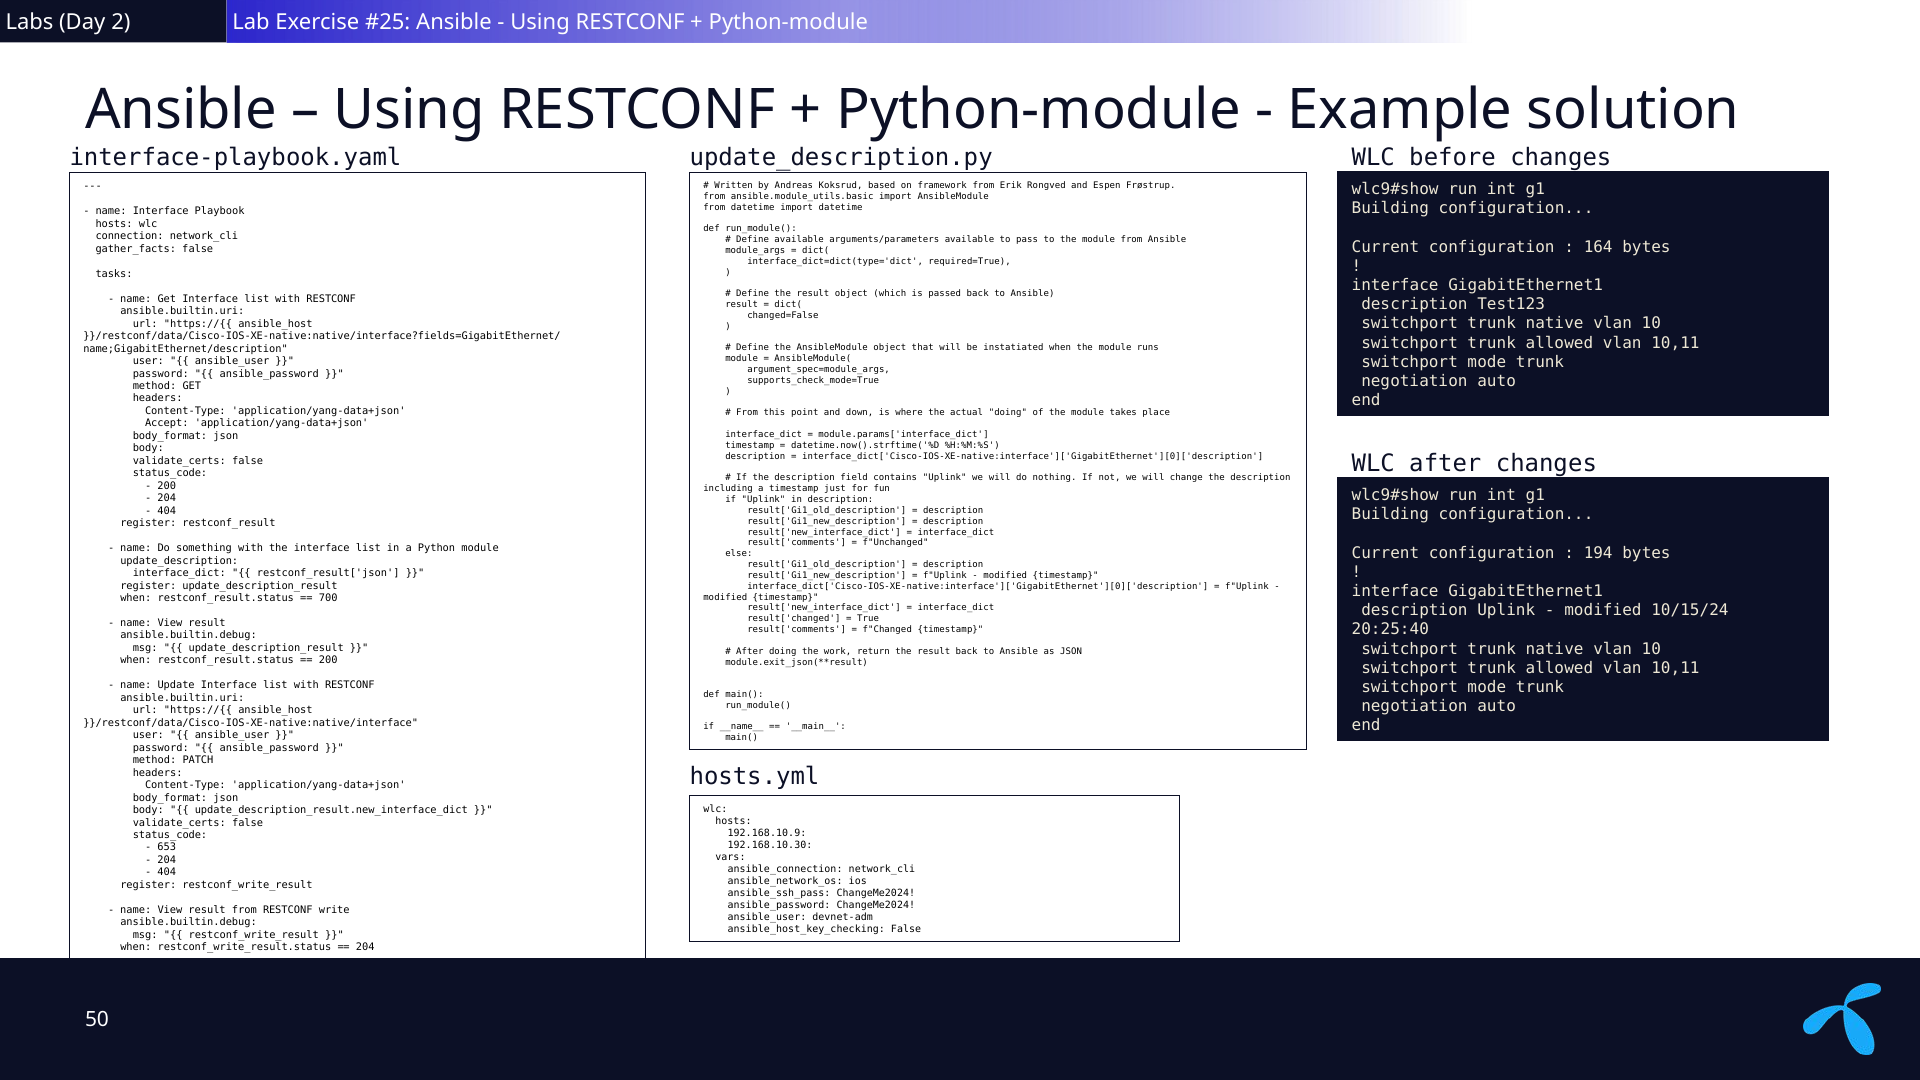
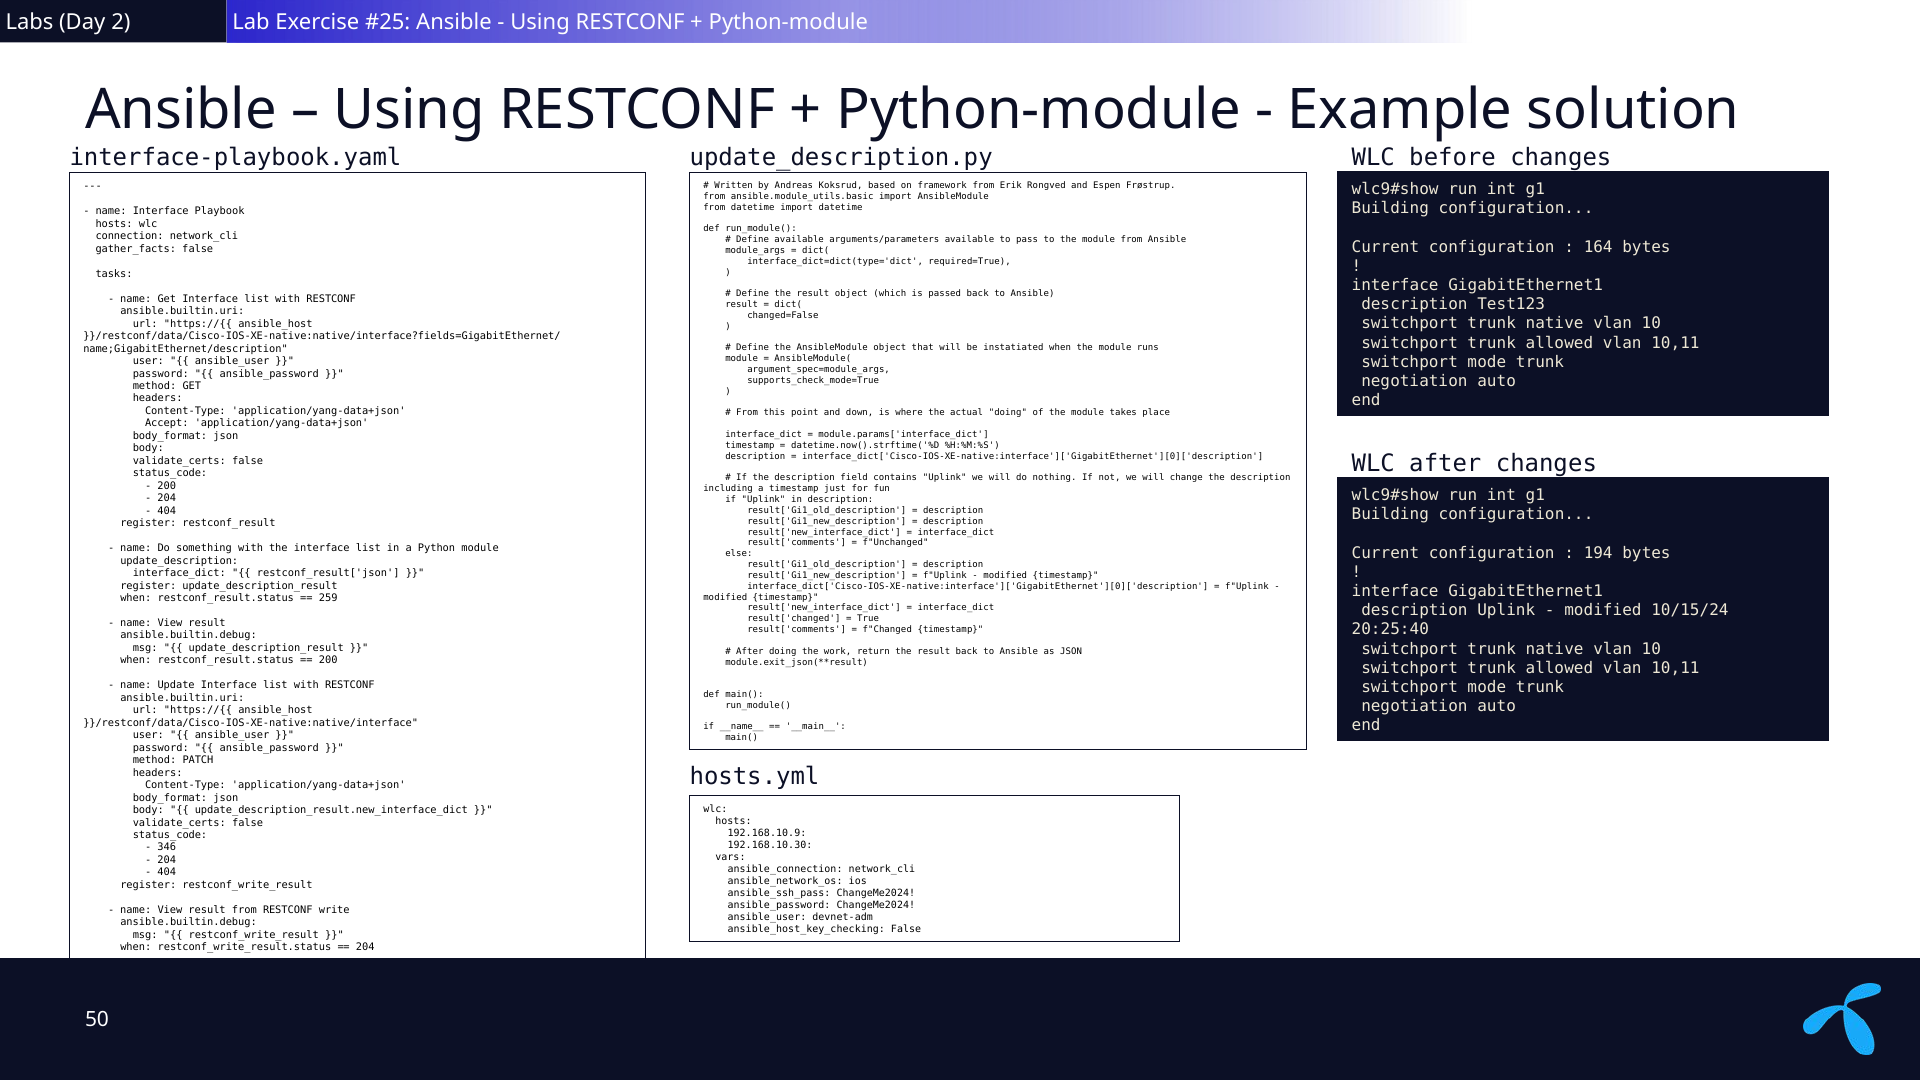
700: 700 -> 259 (328, 598)
653: 653 -> 346 (167, 848)
